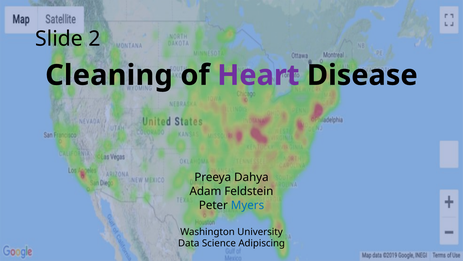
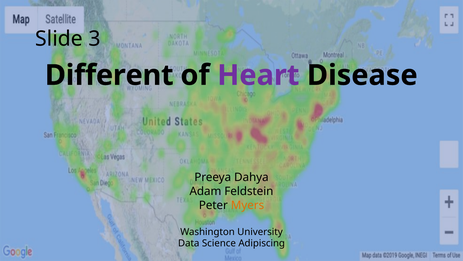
2: 2 -> 3 (94, 39)
Cleaning: Cleaning -> Different (109, 75)
Myers colour: blue -> orange (247, 205)
